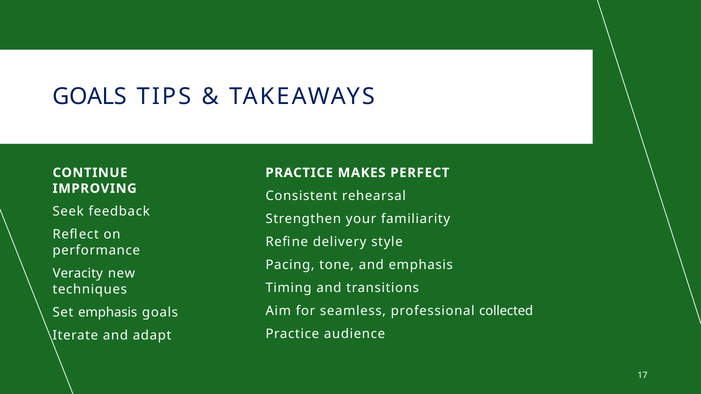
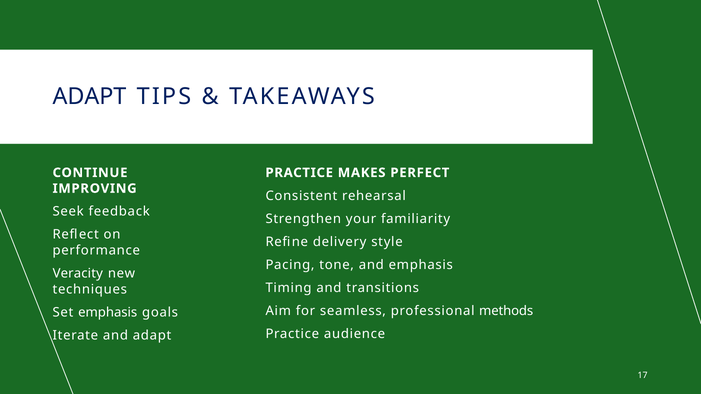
GOALS: GOALS -> ADAPT (89, 97)
collected: collected -> methods (506, 311)
